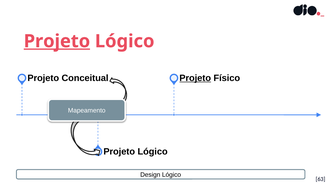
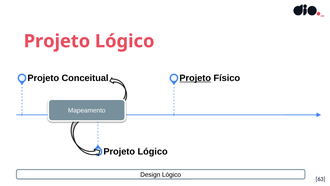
Projeto underline: present -> none (57, 41)
